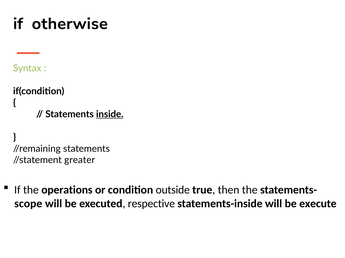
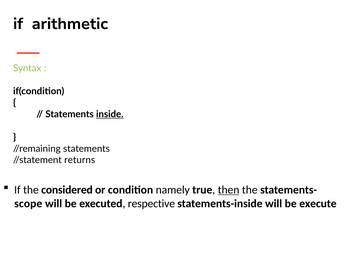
otherwise: otherwise -> arithmetic (70, 24)
greater: greater -> returns (80, 161)
operations: operations -> considered (67, 190)
outside: outside -> namely (173, 190)
then underline: none -> present (229, 190)
